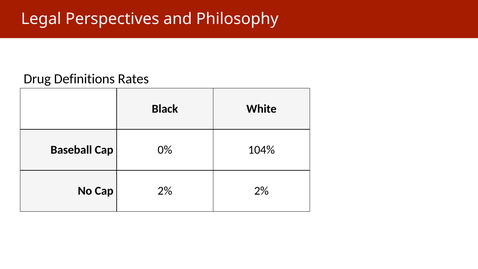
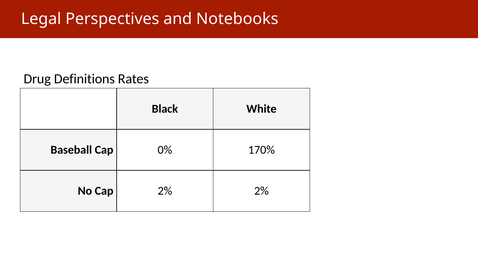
Philosophy: Philosophy -> Notebooks (237, 19)
104%: 104% -> 170% (261, 150)
